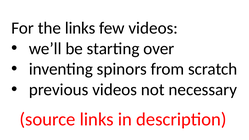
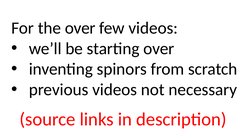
the links: links -> over (80, 28)
